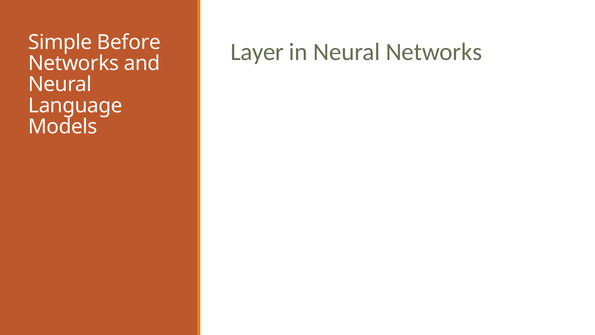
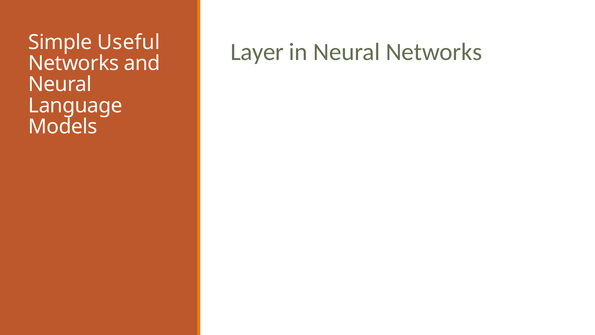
Before: Before -> Useful (129, 42)
